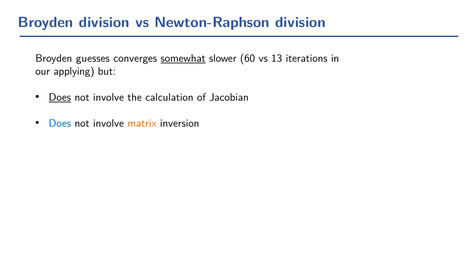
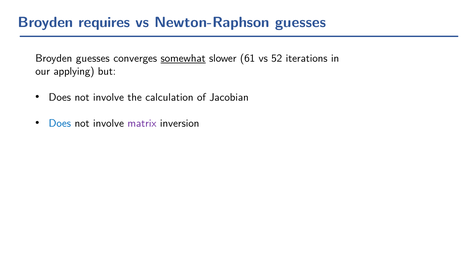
Broyden division: division -> requires (104, 22)
Newton-Raphson division: division -> guesses (301, 22)
60: 60 -> 61 (248, 58)
13: 13 -> 52 (277, 58)
Does underline: present -> none (60, 97)
matrix colour: orange -> purple (142, 123)
